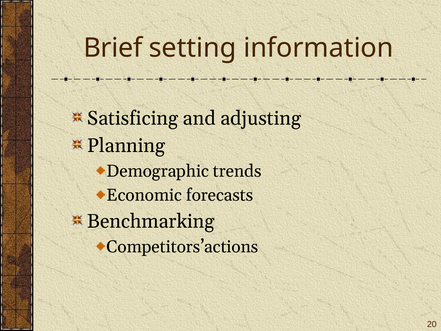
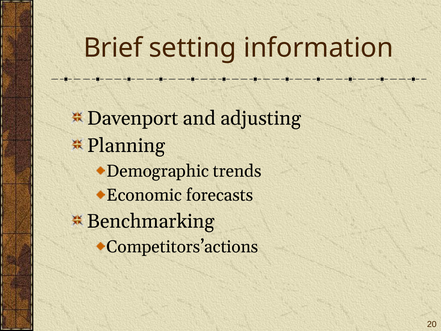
Satisficing: Satisficing -> Davenport (133, 118)
